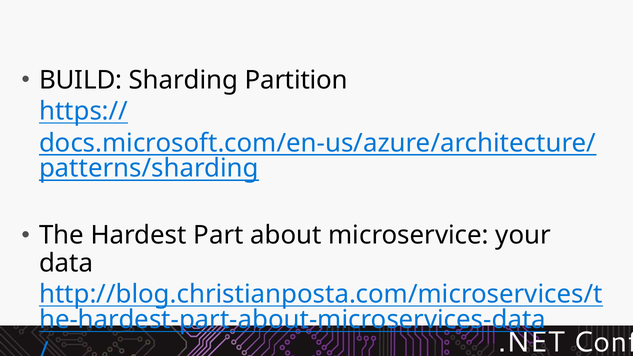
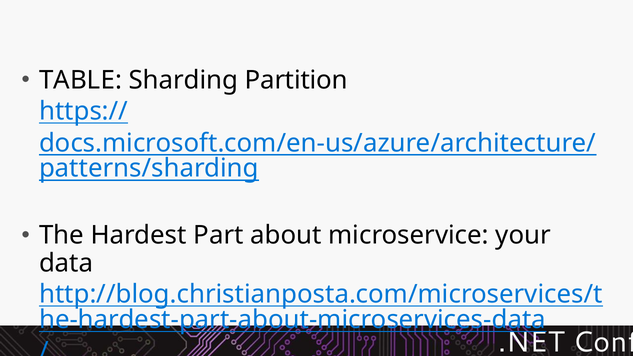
BUILD: BUILD -> TABLE (81, 80)
